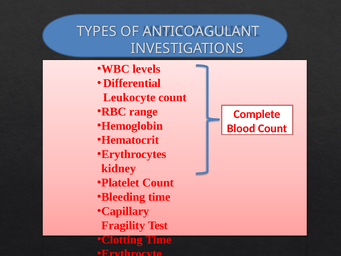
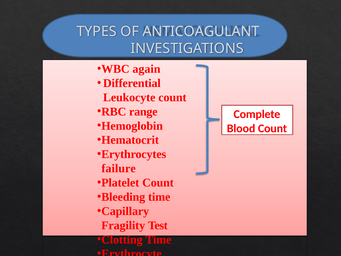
levels: levels -> again (146, 69)
kidney: kidney -> failure (119, 168)
